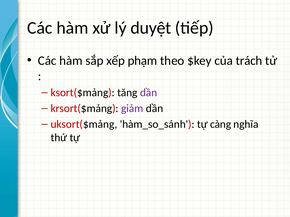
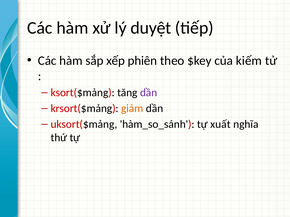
phạm: phạm -> phiên (142, 61)
trách: trách -> kiếm (249, 61)
giảm colour: purple -> orange (132, 109)
càng: càng -> xuất (220, 124)
